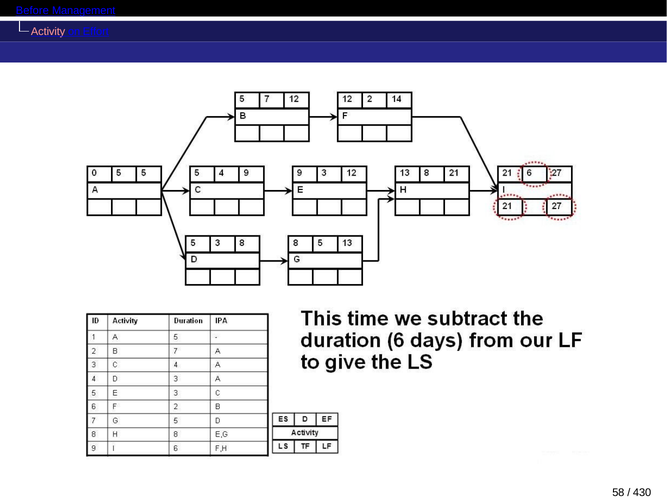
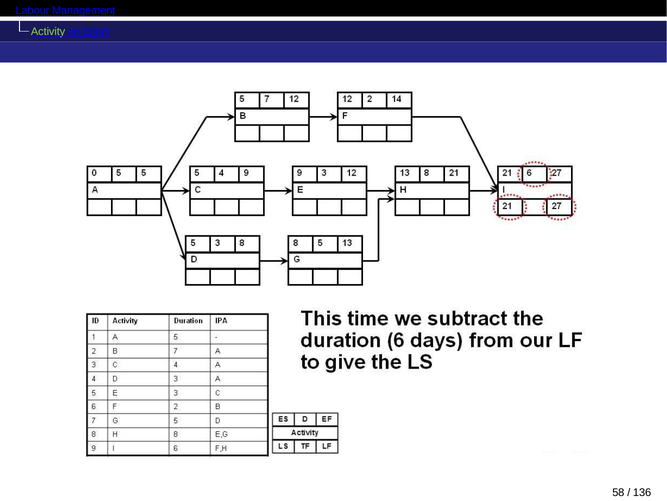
Before: Before -> Labour (32, 11)
Activity colour: pink -> light green (48, 31)
430: 430 -> 136 (642, 493)
